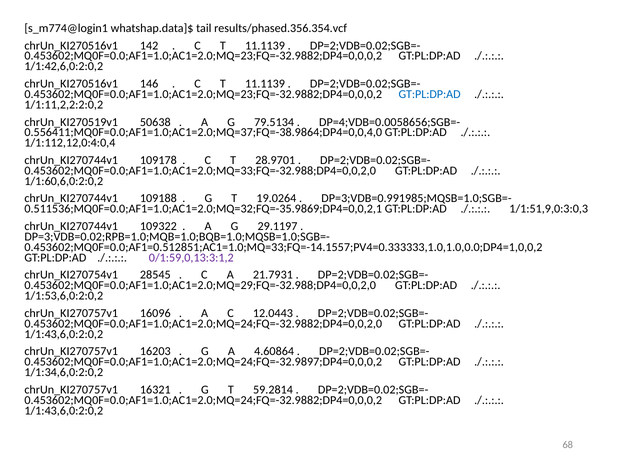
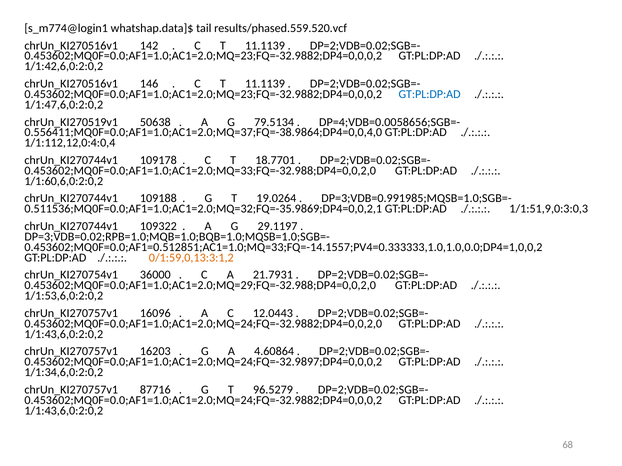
results/phased.356.354.vcf: results/phased.356.354.vcf -> results/phased.559.520.vcf (281, 28)
1/1:11,2,2:2:0,2: 1/1:11,2,2:2:0,2 -> 1/1:47,6,0:2:0,2 (64, 105)
28.9701: 28.9701 -> 18.7701 (275, 160)
0/1:59,0,13:3:1,2 colour: purple -> orange (191, 258)
28545: 28545 -> 36000 (155, 275)
16321: 16321 -> 87716 (155, 390)
59.2814: 59.2814 -> 96.5279 (273, 390)
